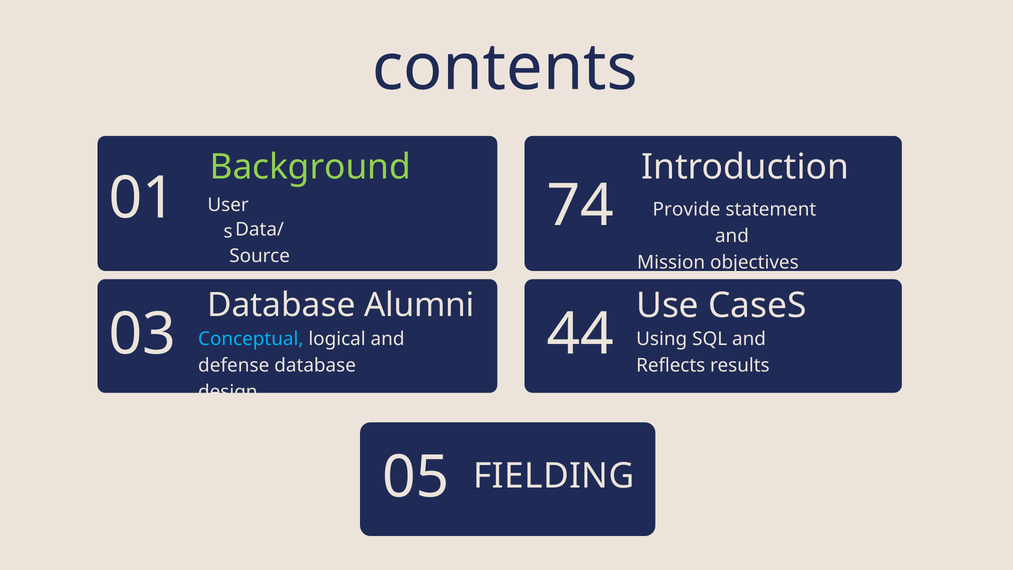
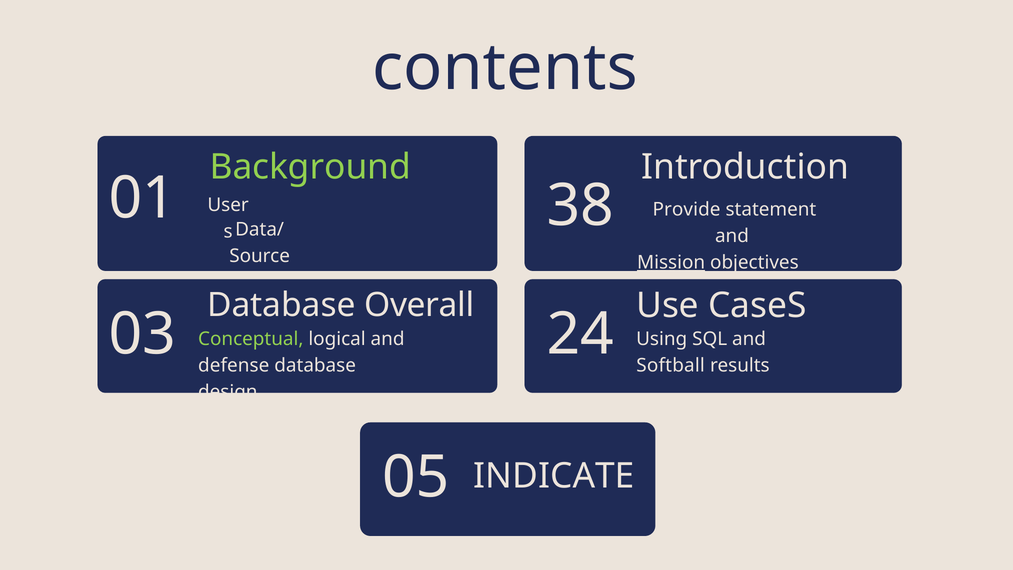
74: 74 -> 38 (580, 206)
Mission underline: none -> present (671, 262)
Alumni: Alumni -> Overall (419, 305)
44: 44 -> 24 (580, 334)
Conceptual colour: light blue -> light green (251, 339)
Reflects: Reflects -> Softball (671, 365)
FIELDING: FIELDING -> INDICATE (554, 476)
